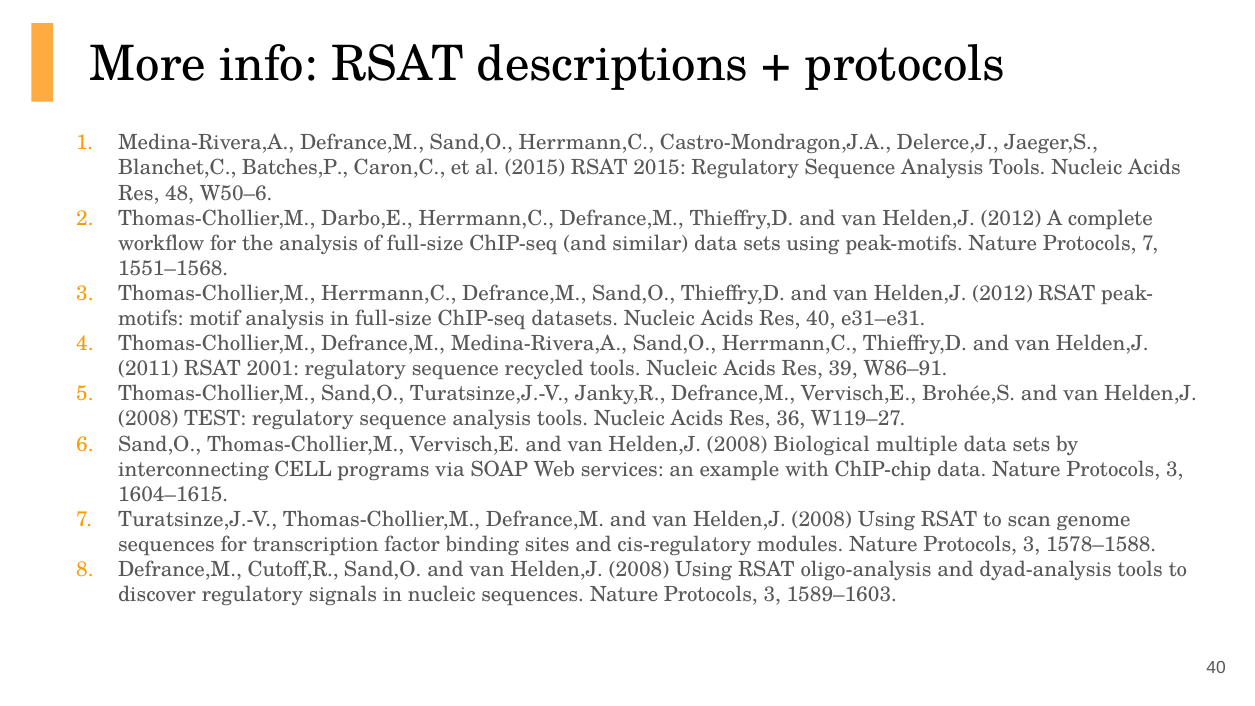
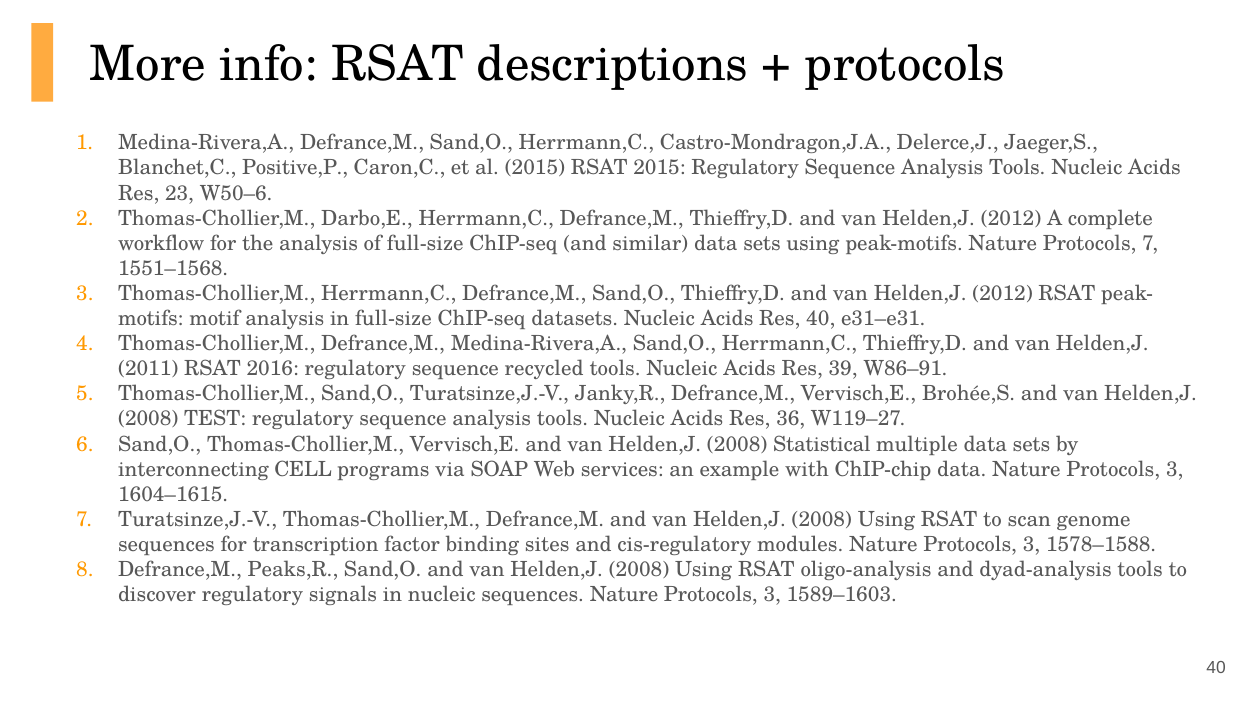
Batches,P: Batches,P -> Positive,P (295, 168)
48: 48 -> 23 (180, 193)
2001: 2001 -> 2016 (273, 369)
Biological: Biological -> Statistical (822, 444)
Cutoff,R: Cutoff,R -> Peaks,R (293, 570)
